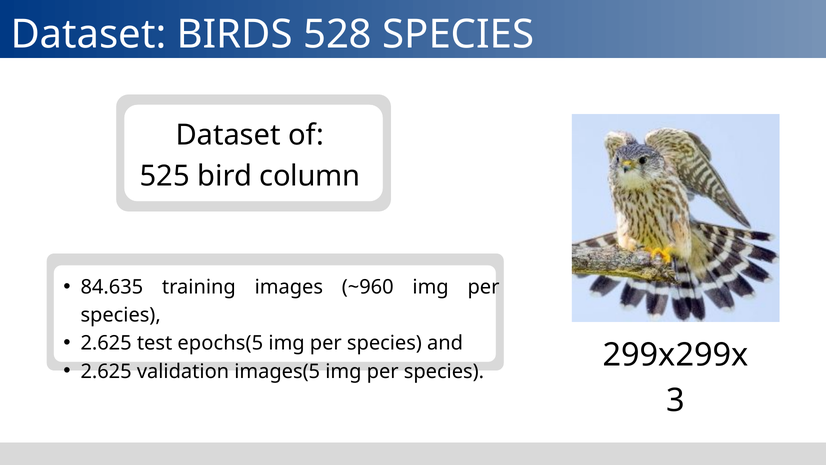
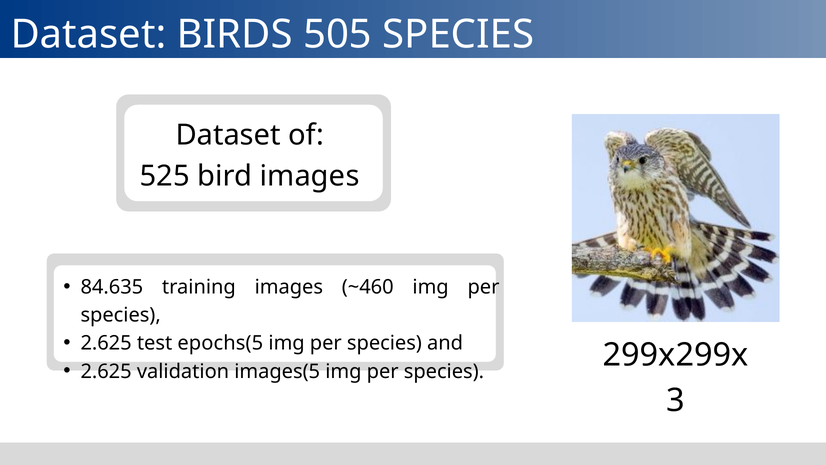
528: 528 -> 505 (338, 34)
bird column: column -> images (309, 176)
~960: ~960 -> ~460 (368, 287)
